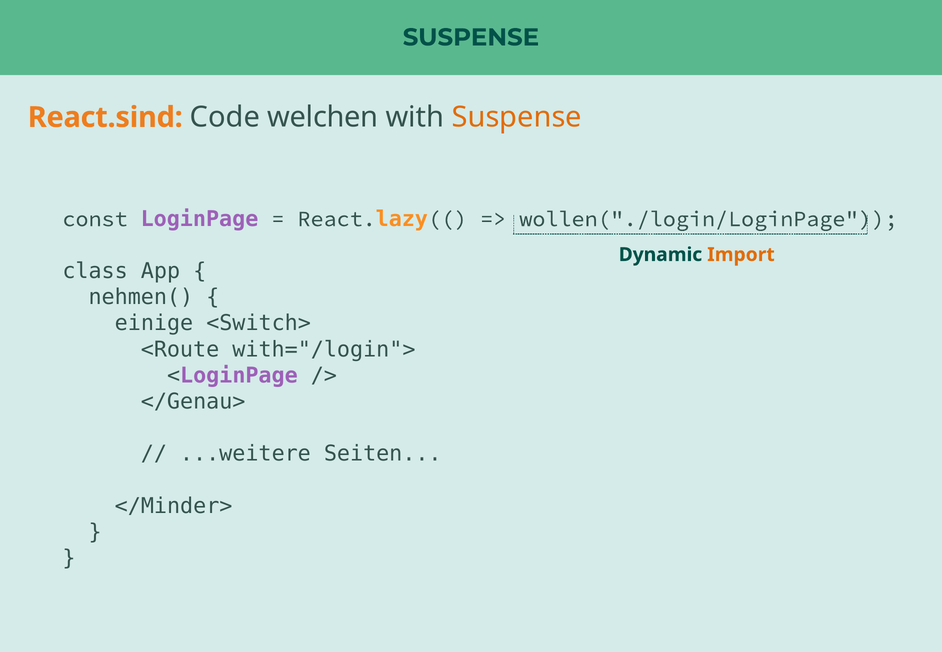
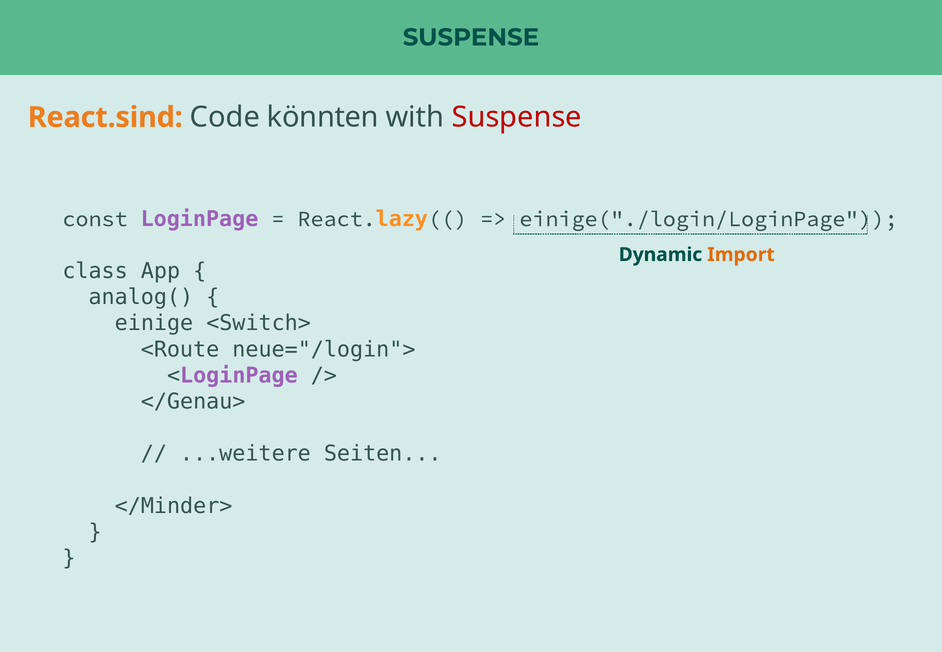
welchen: welchen -> könnten (323, 117)
Suspense colour: orange -> red (517, 117)
wollen("./login/LoginPage: wollen("./login/LoginPage -> einige("./login/LoginPage (708, 219)
nehmen(: nehmen( -> analog( (141, 297)
with="/login">: with="/login"> -> neue="/login"> (324, 349)
